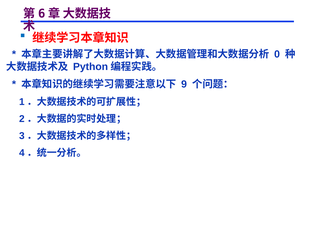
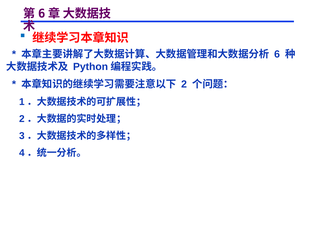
0: 0 -> 6 (277, 54)
9: 9 -> 2 (184, 84)
